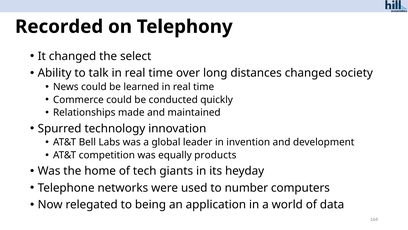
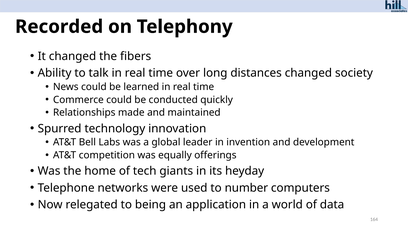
select: select -> fibers (136, 56)
products: products -> offerings (215, 155)
